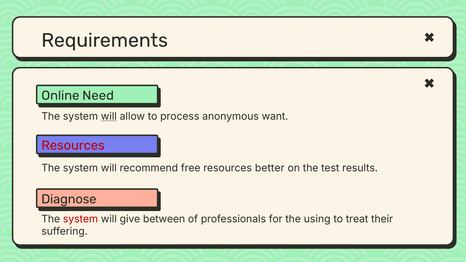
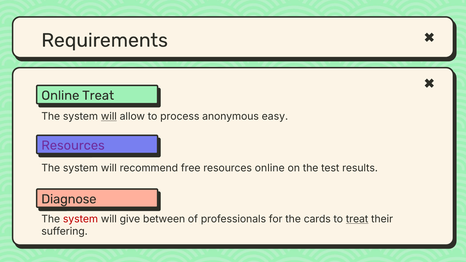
Online Need: Need -> Treat (98, 96)
want: want -> easy (275, 116)
Resources colour: red -> purple (73, 145)
resources better: better -> online (270, 168)
using: using -> cards (317, 219)
treat underline: none -> present (357, 219)
